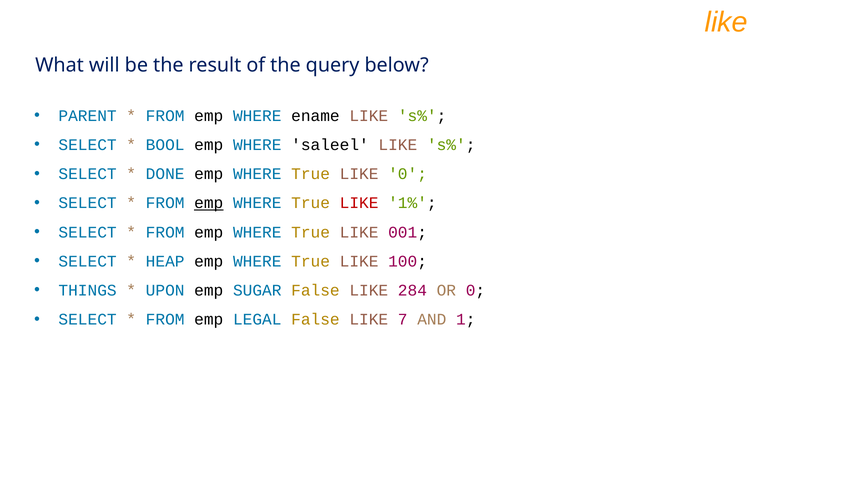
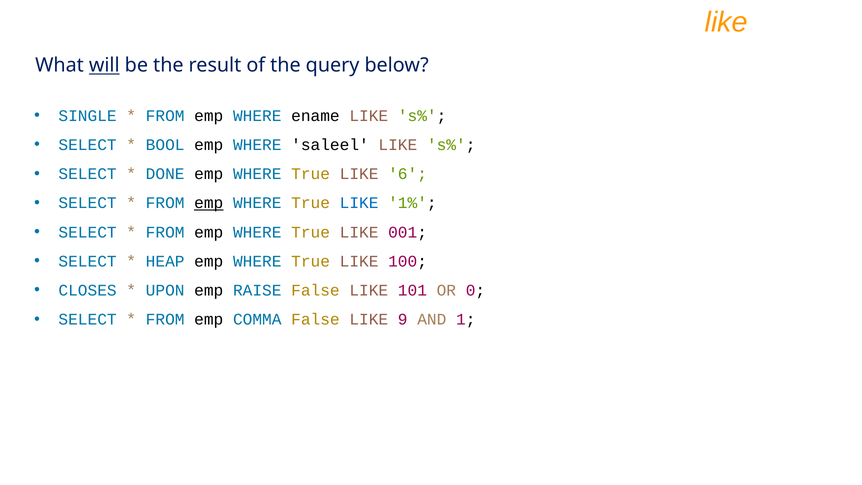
will underline: none -> present (104, 65)
PARENT: PARENT -> SINGLE (88, 116)
LIKE 0: 0 -> 6 (408, 174)
LIKE colour: red -> blue (359, 203)
THINGS: THINGS -> CLOSES (88, 290)
SUGAR: SUGAR -> RAISE (257, 290)
284: 284 -> 101 (412, 290)
LEGAL: LEGAL -> COMMA (257, 319)
7: 7 -> 9 (403, 319)
